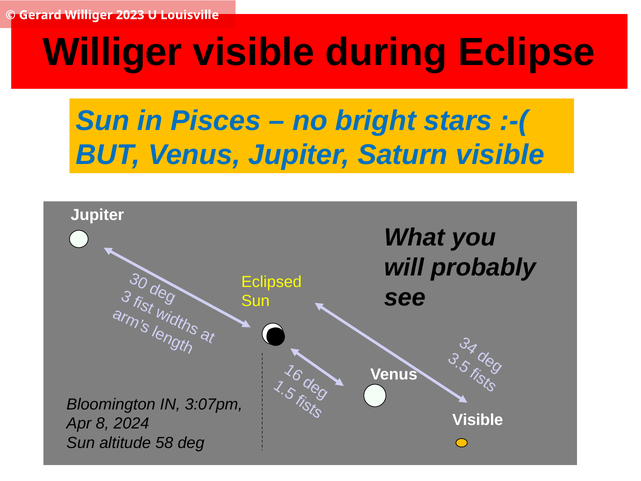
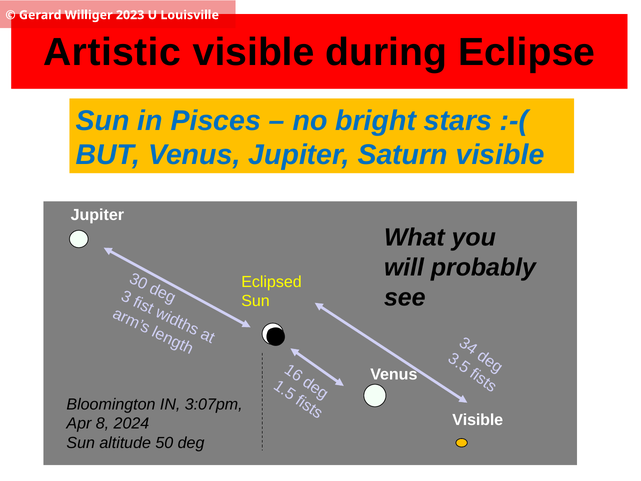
Williger: Williger -> Artistic (112, 52)
58: 58 -> 50 (164, 443)
